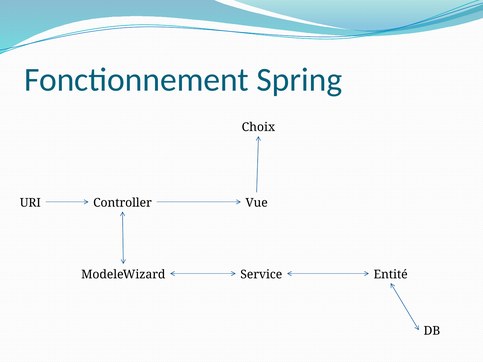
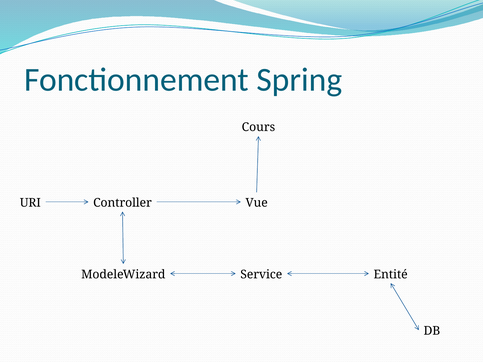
Choix: Choix -> Cours (258, 127)
